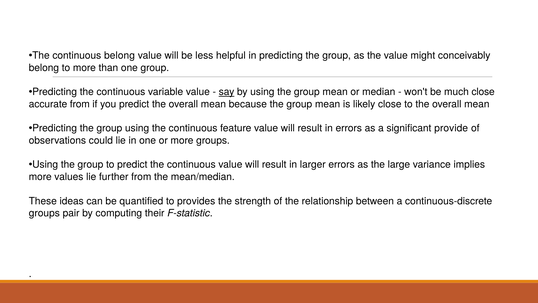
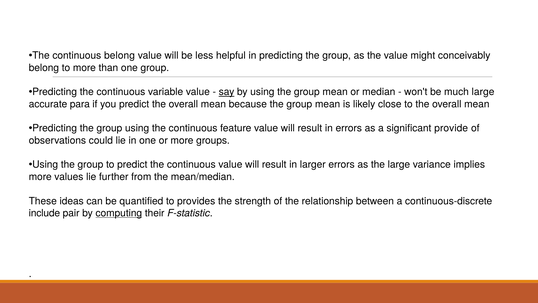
much close: close -> large (483, 92)
accurate from: from -> para (80, 104)
groups: groups -> include (44, 213)
computing underline: none -> present (119, 213)
